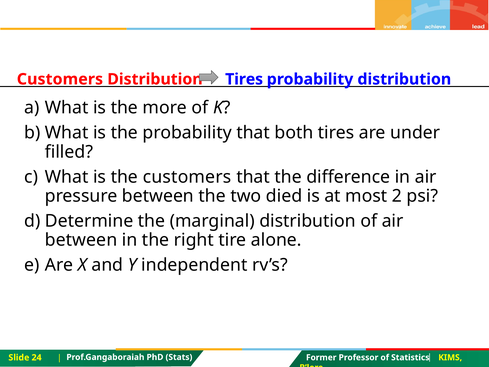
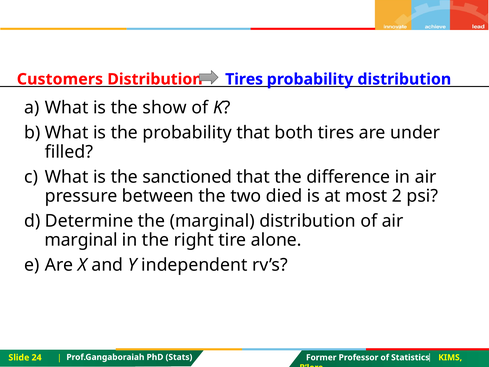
more: more -> show (165, 108)
the customers: customers -> sanctioned (187, 177)
between: between -> marginal (81, 240)
